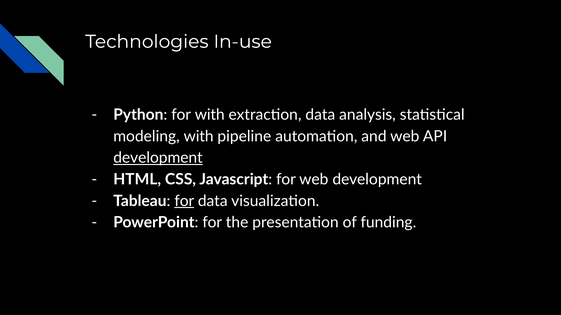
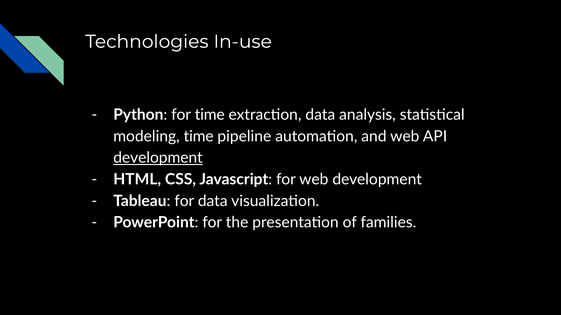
for with: with -> time (210, 115)
modeling with: with -> time (199, 136)
for underline: present -> none (184, 201)
funding: funding -> families (388, 223)
